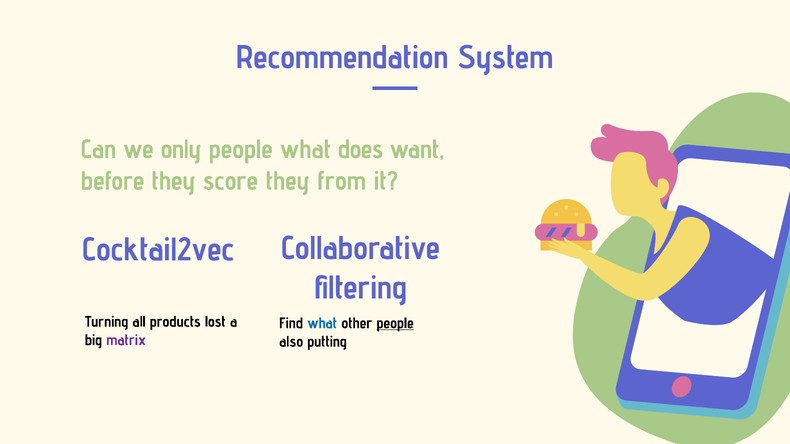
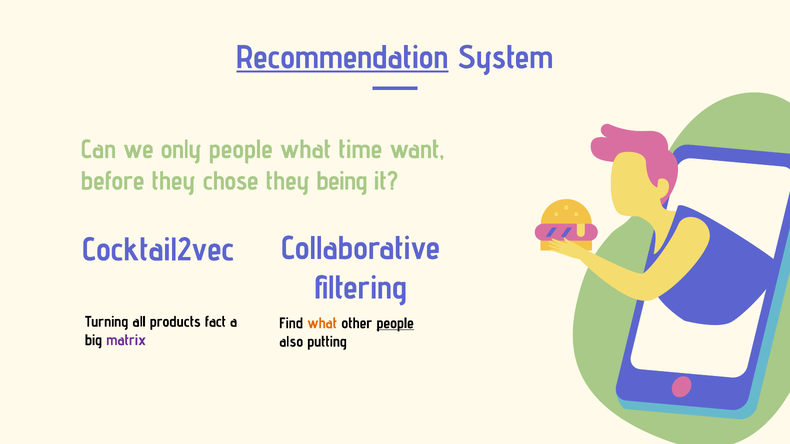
Recommendation underline: none -> present (342, 57)
does: does -> time (360, 149)
score: score -> chose (231, 181)
from: from -> being (342, 181)
lost: lost -> fact (215, 322)
what colour: blue -> orange (322, 323)
